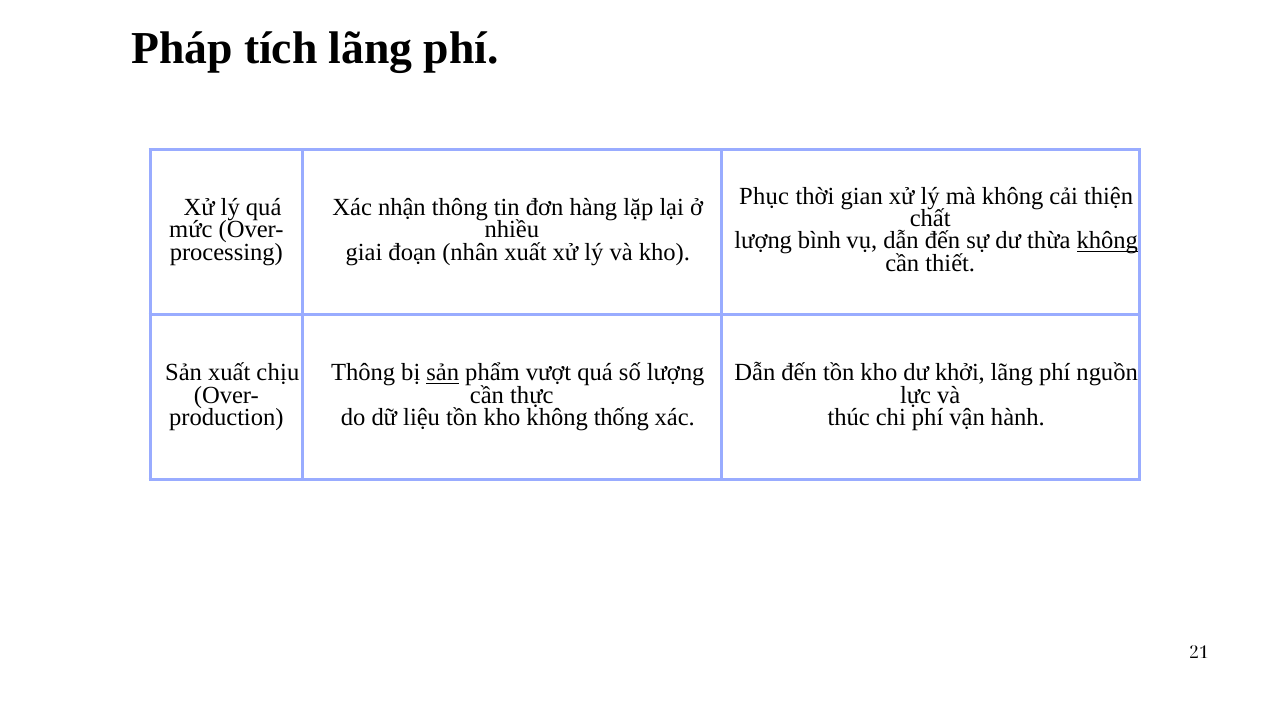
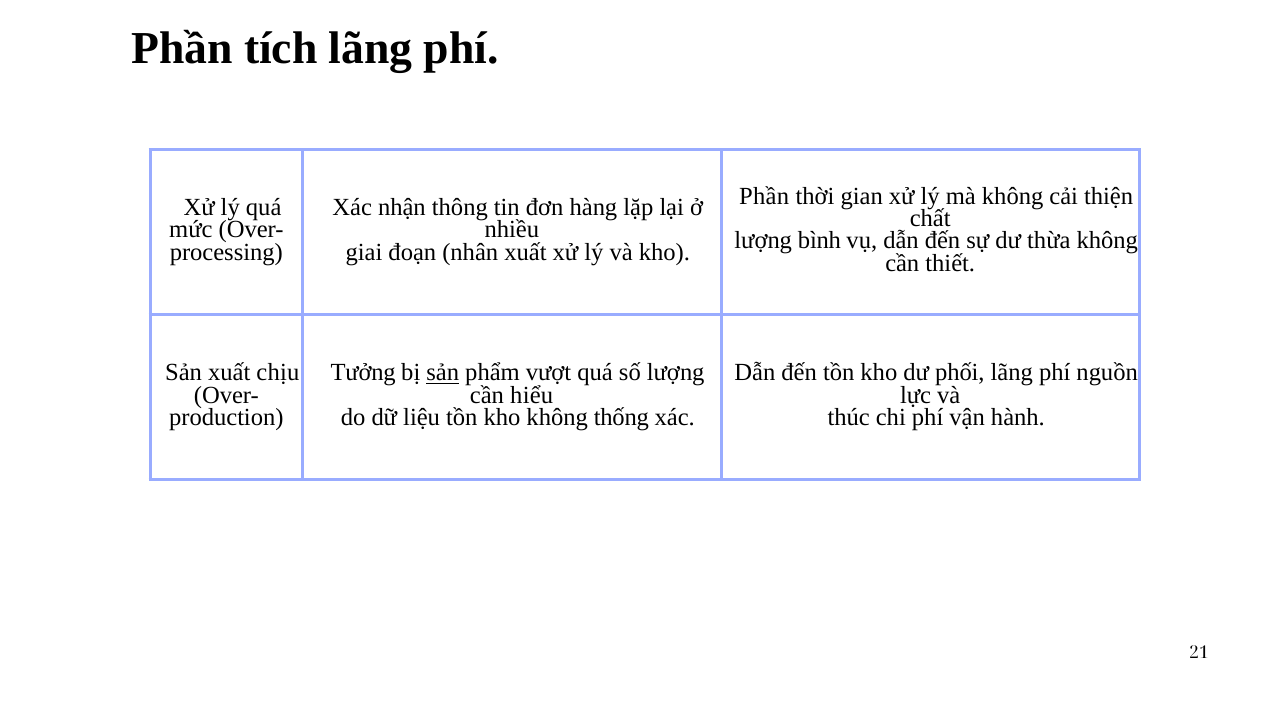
Pháp: Pháp -> Phần (182, 48)
Phục: Phục -> Phần (764, 196)
không underline: present -> none (1107, 241)
Thông: Thông -> Tưởng (363, 373)
khởi: khởi -> phối (960, 373)
thực: thực -> hiểu (532, 395)
